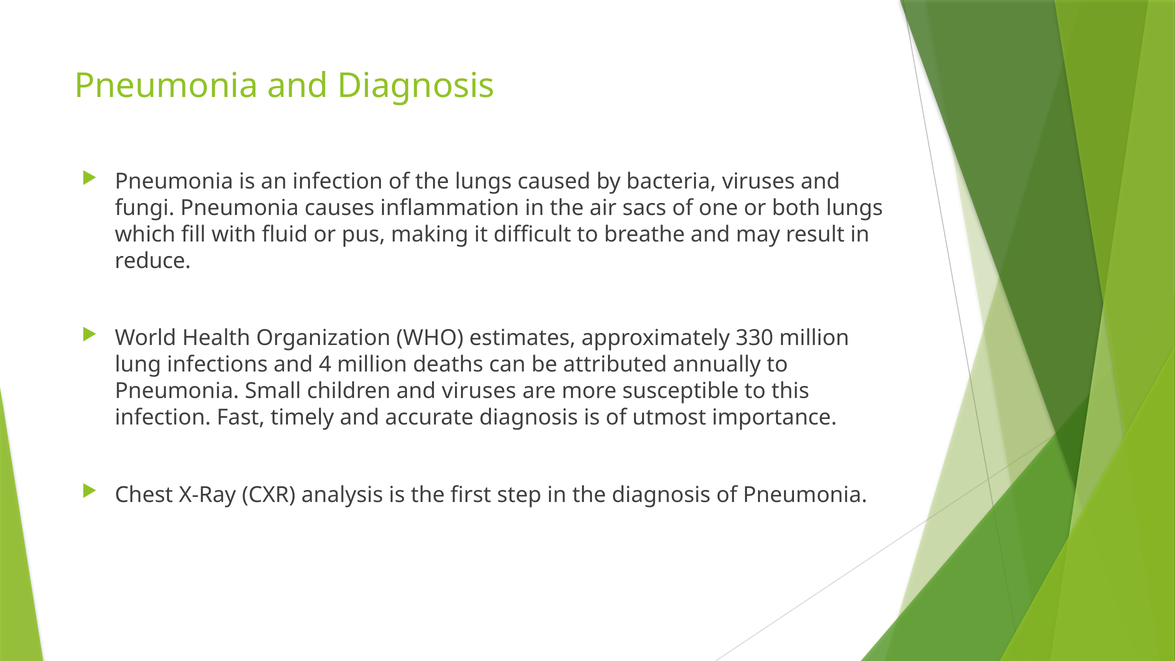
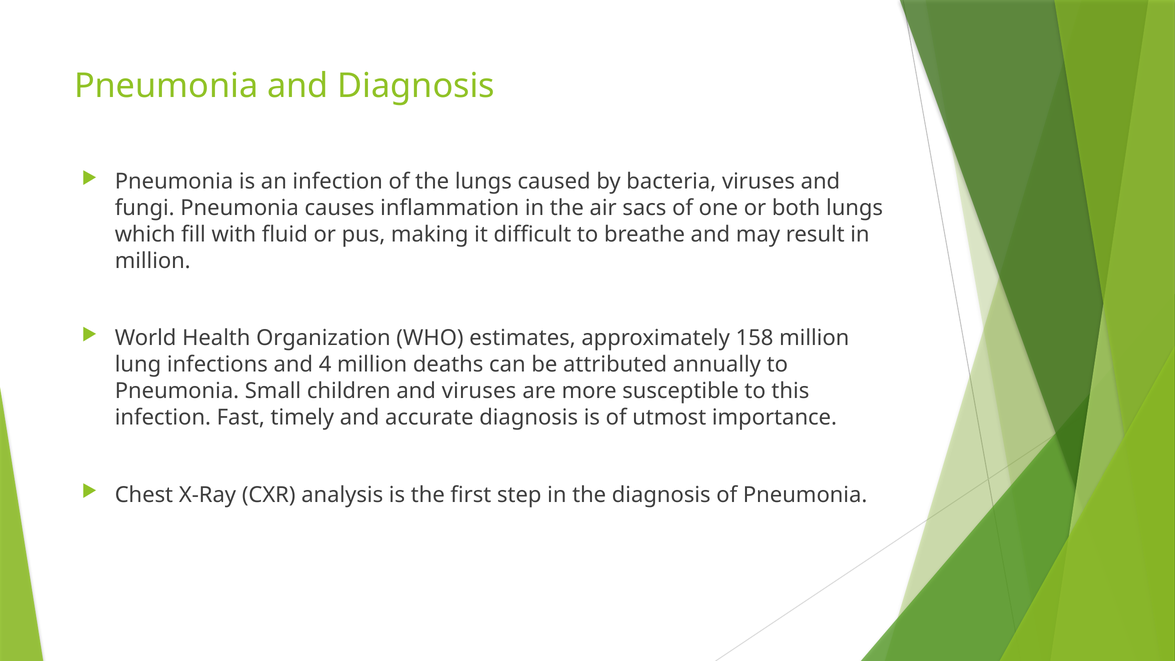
reduce: reduce -> million (153, 261)
330: 330 -> 158 (755, 338)
